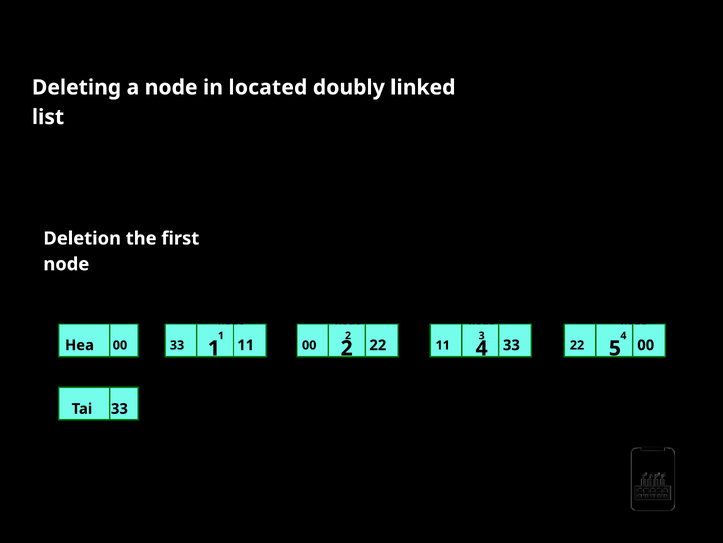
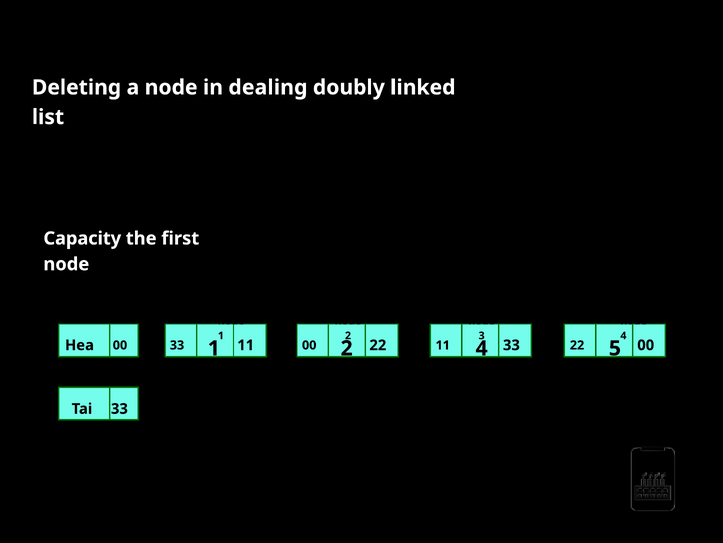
located: located -> dealing (268, 87)
Deletion: Deletion -> Capacity (82, 238)
